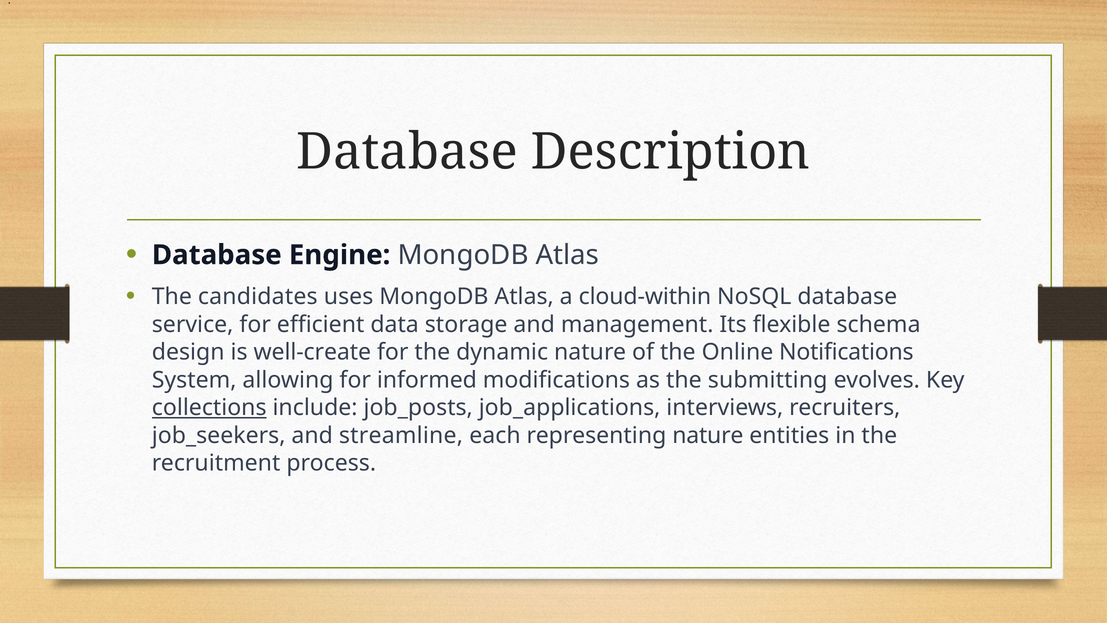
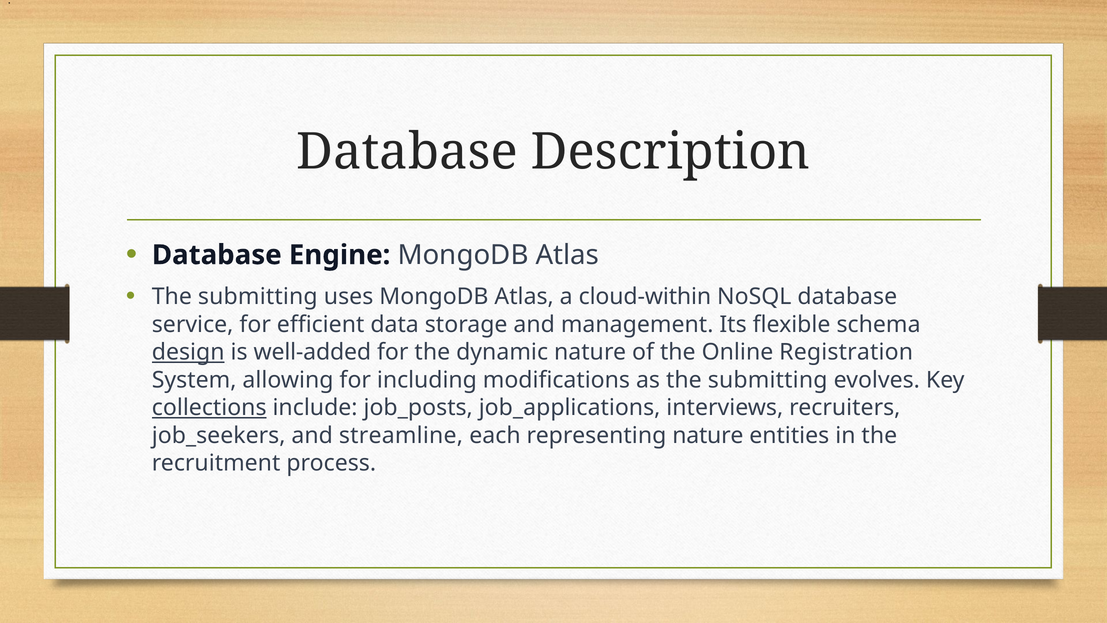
candidates: candidates -> submitting (258, 297)
design underline: none -> present (188, 352)
well-create: well-create -> well-added (312, 352)
Notifications: Notifications -> Registration (846, 352)
informed: informed -> including (427, 380)
